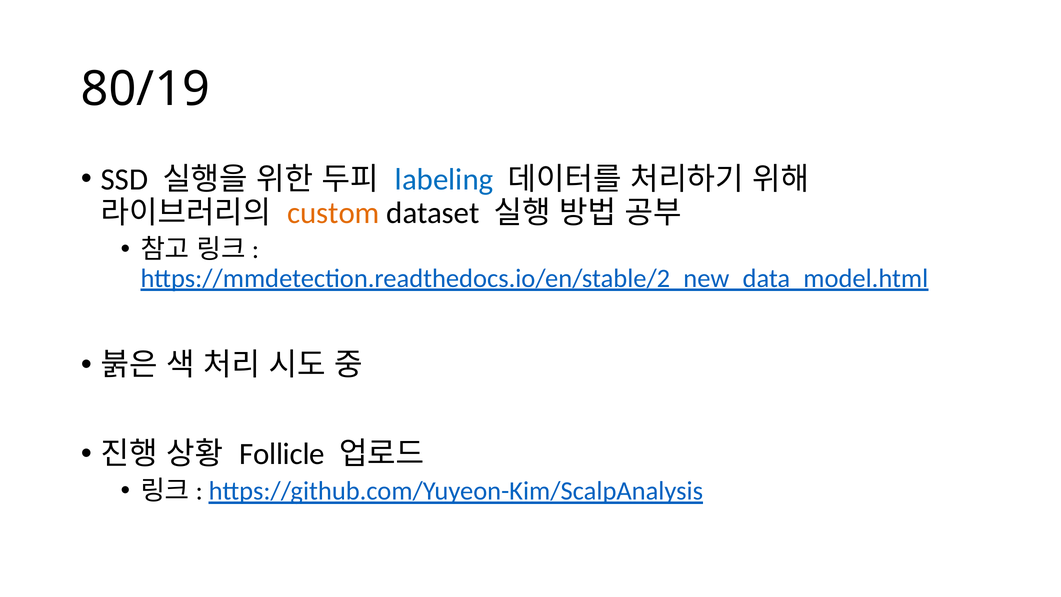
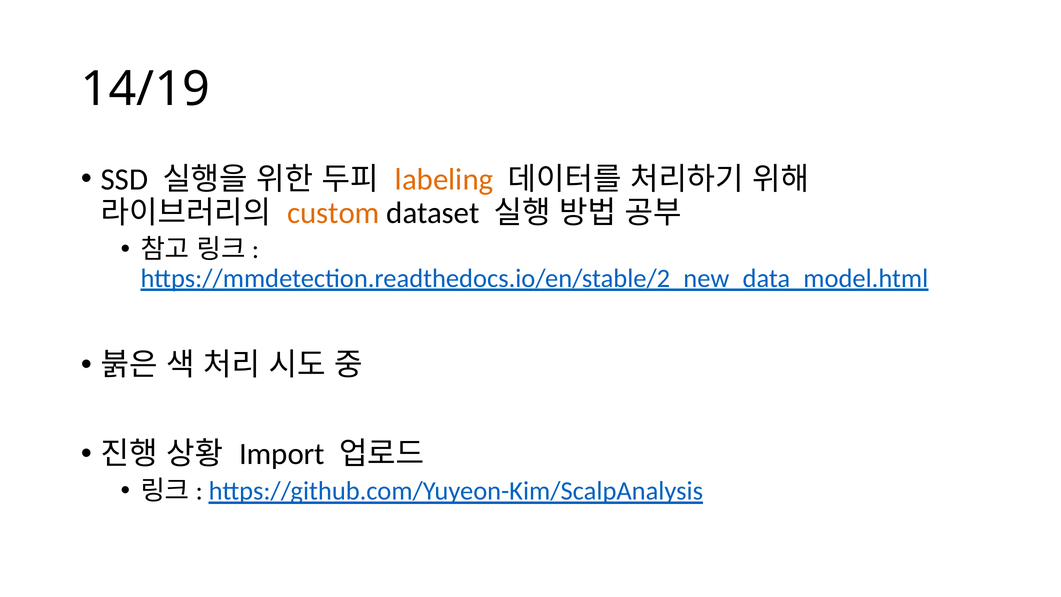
80/19: 80/19 -> 14/19 (146, 89)
labeling colour: blue -> orange (444, 179)
Follicle: Follicle -> Import (282, 454)
